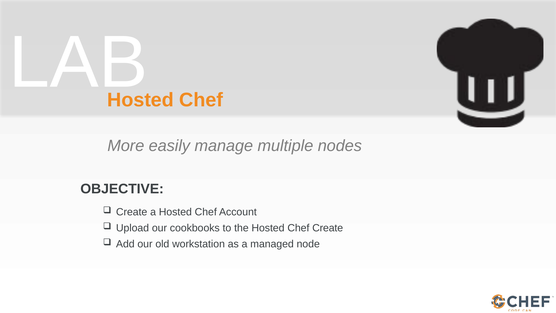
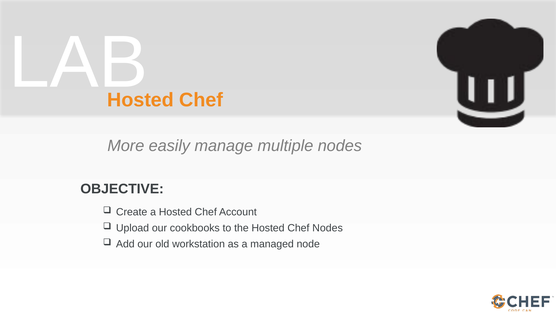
Chef Create: Create -> Nodes (328, 228)
